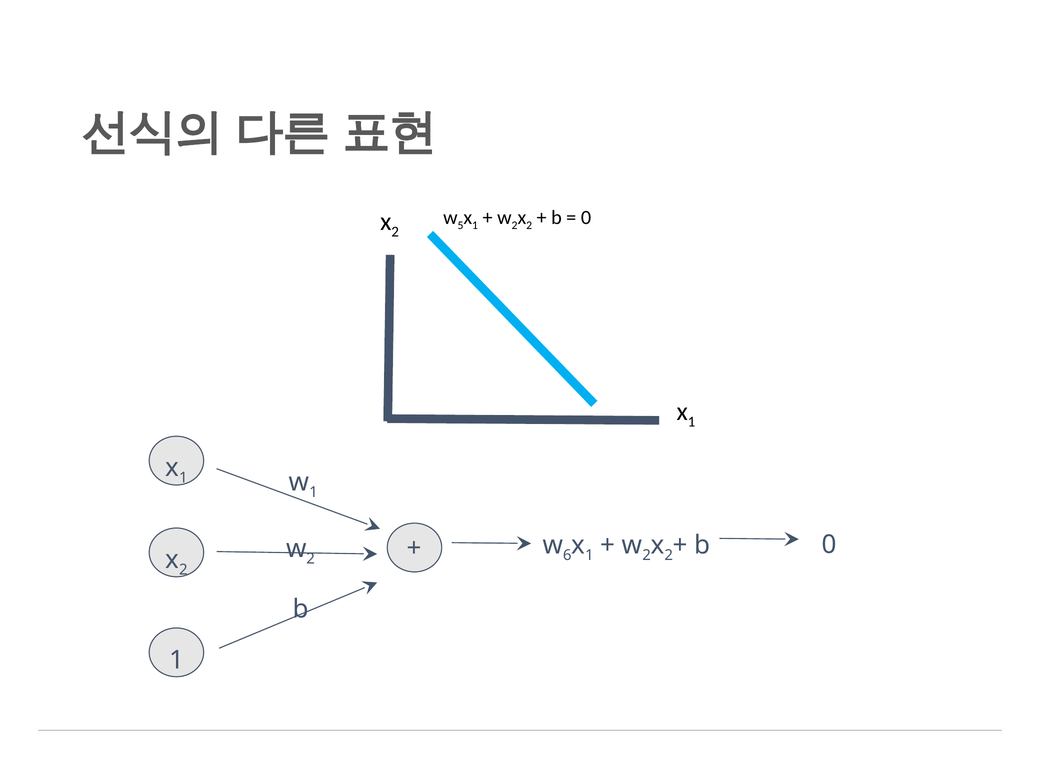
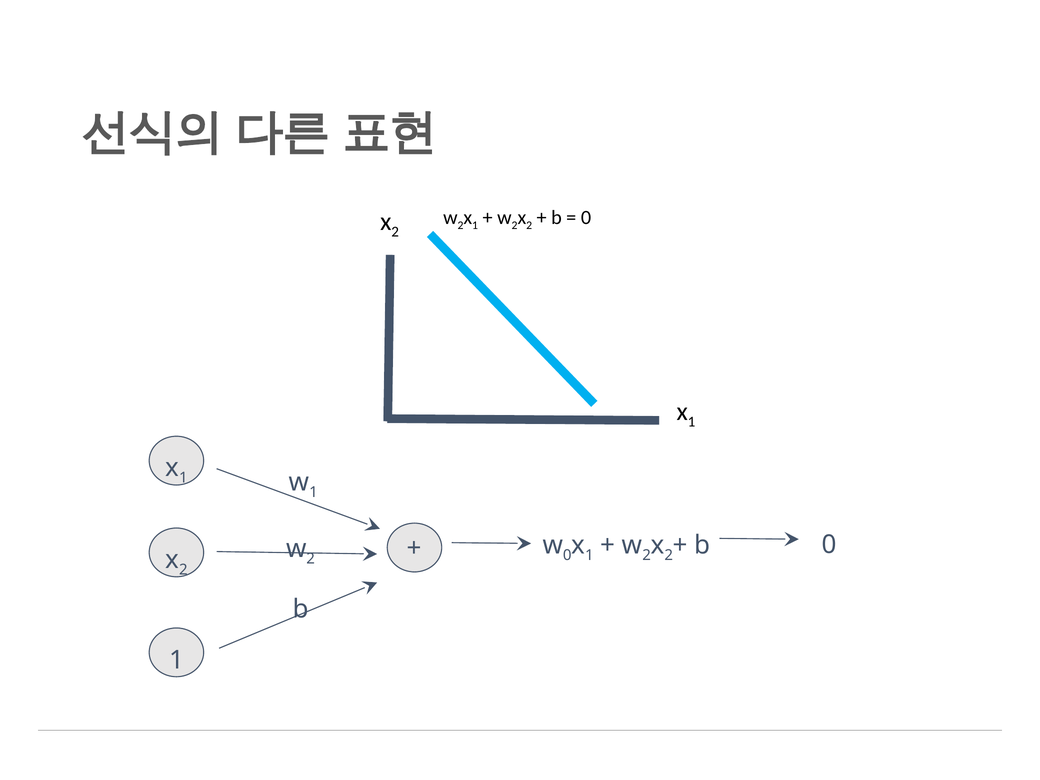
5: 5 -> 2 (460, 225)
6: 6 -> 0 (567, 555)
